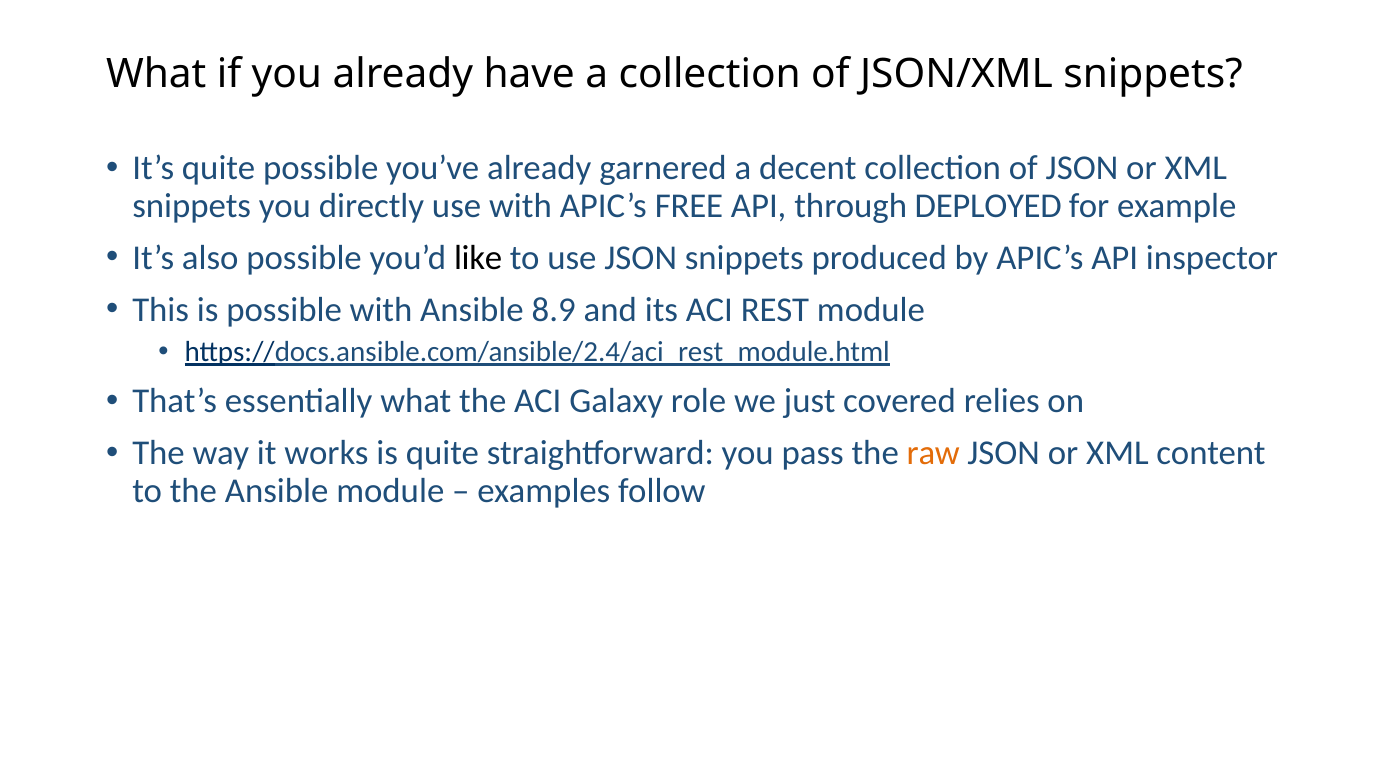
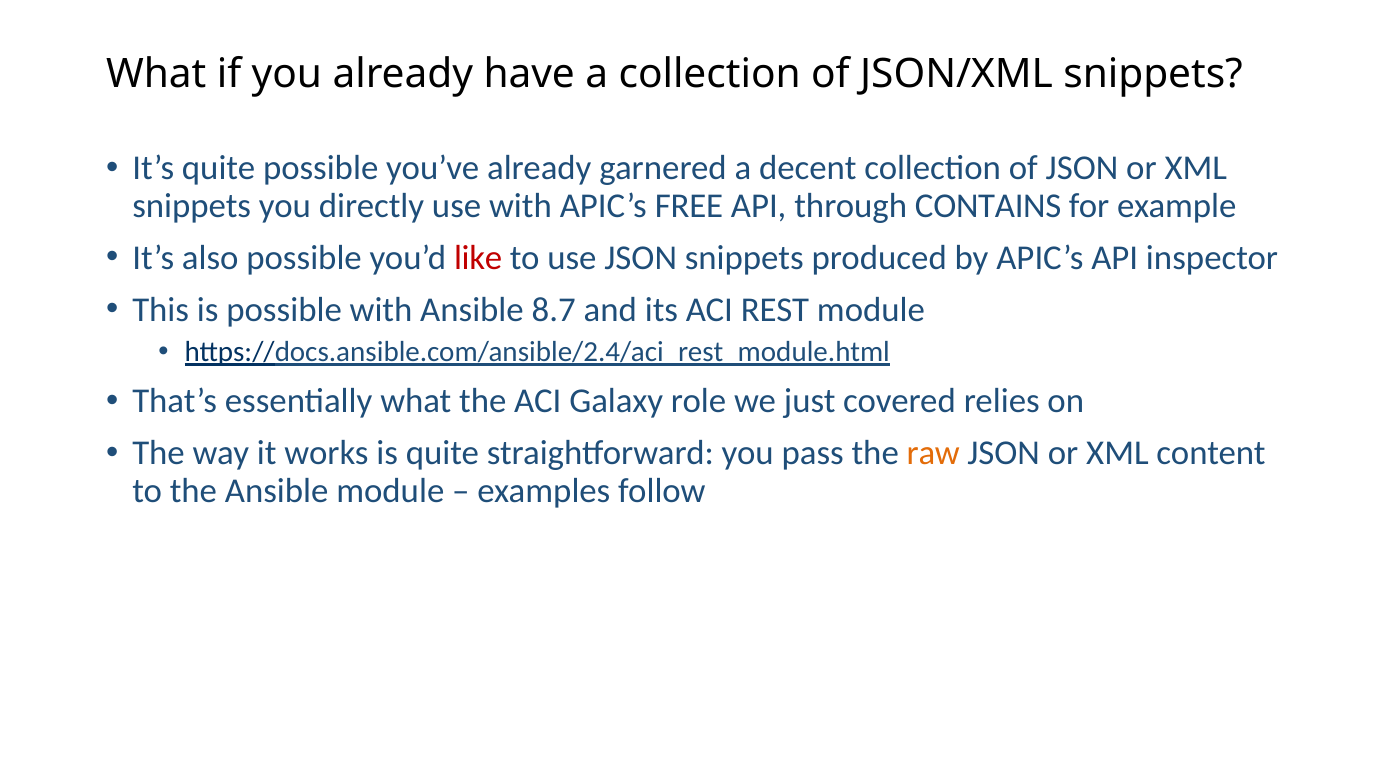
DEPLOYED: DEPLOYED -> CONTAINS (988, 206)
like colour: black -> red (478, 258)
8.9: 8.9 -> 8.7 (554, 310)
